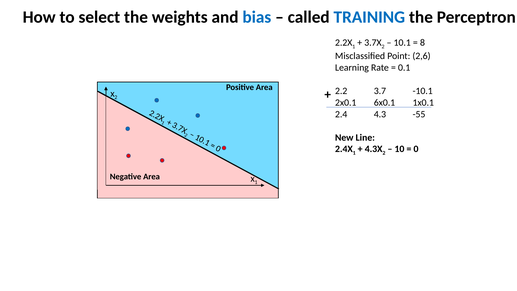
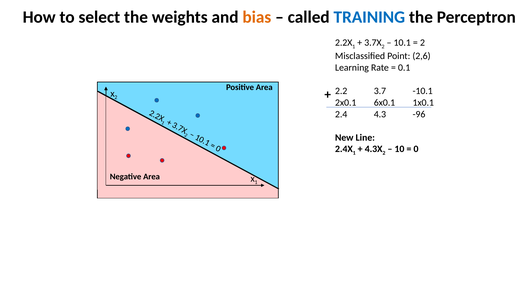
bias colour: blue -> orange (257, 17)
8: 8 -> 2 (422, 43)
-55: -55 -> -96 (419, 114)
